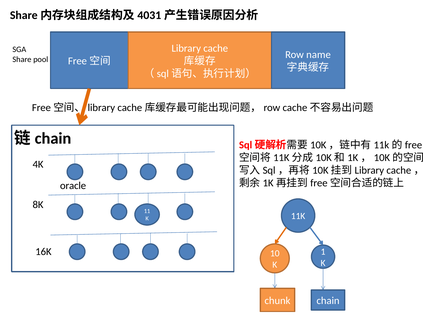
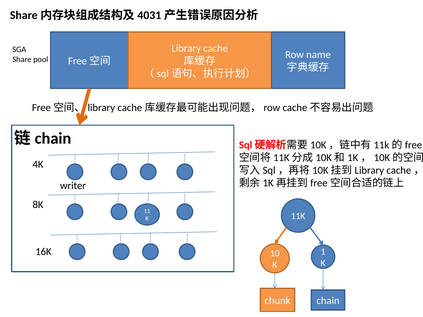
oracle: oracle -> writer (73, 186)
